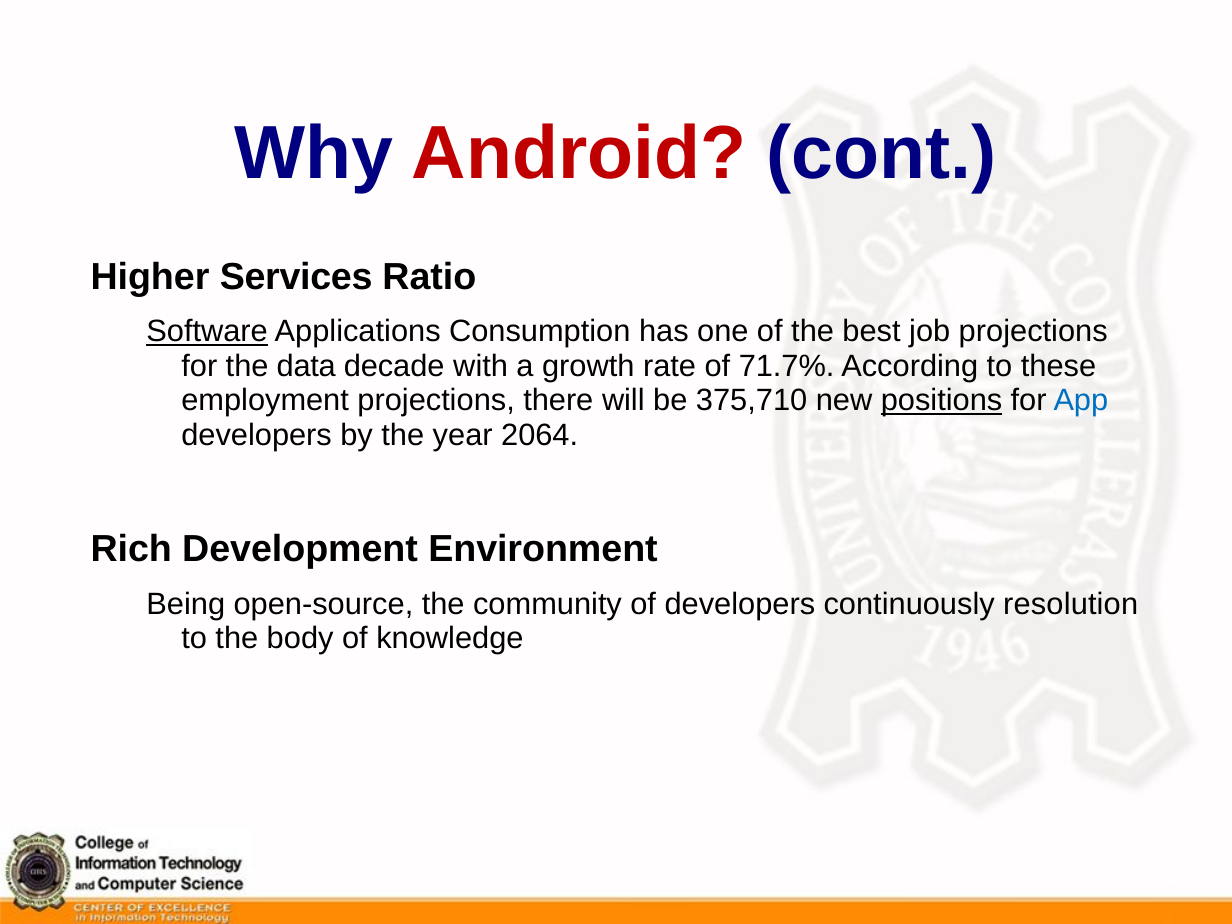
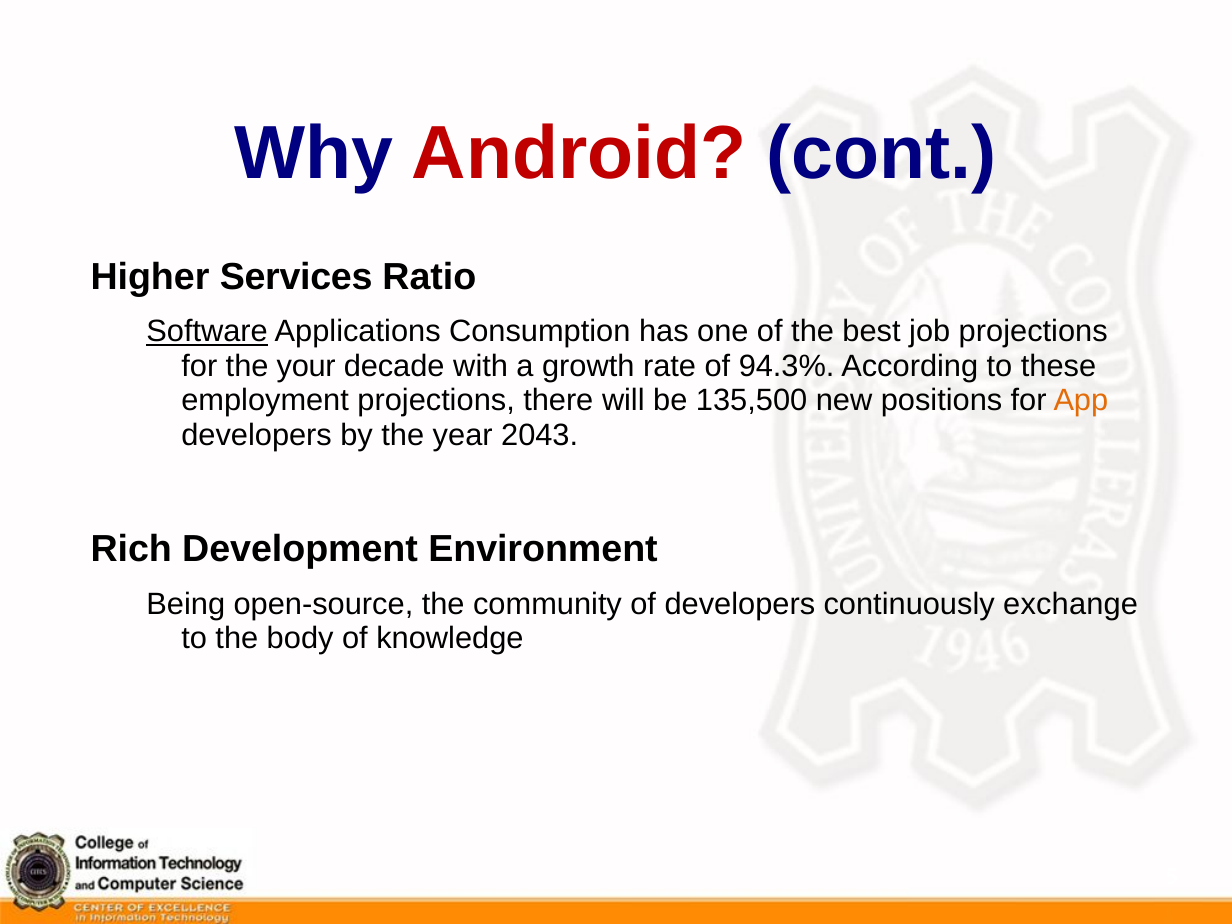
data: data -> your (306, 366)
71.7%: 71.7% -> 94.3% (787, 366)
375,710: 375,710 -> 135,500 (752, 401)
positions underline: present -> none (942, 401)
App colour: blue -> orange (1081, 401)
2064: 2064 -> 2043 (540, 435)
resolution: resolution -> exchange (1071, 604)
